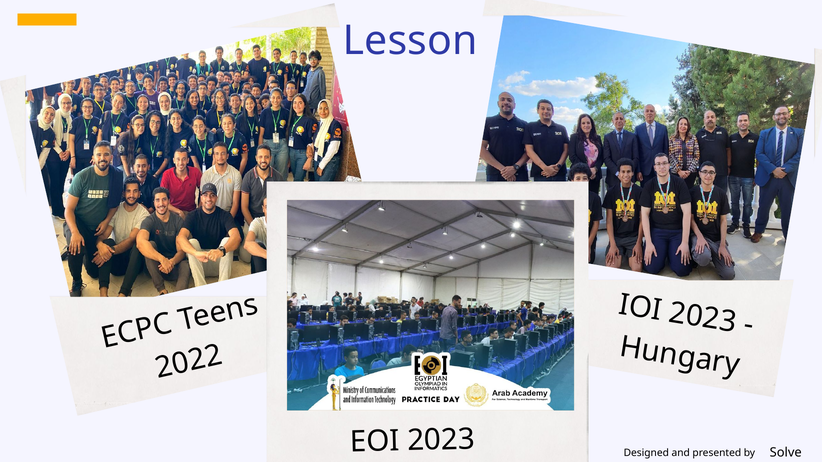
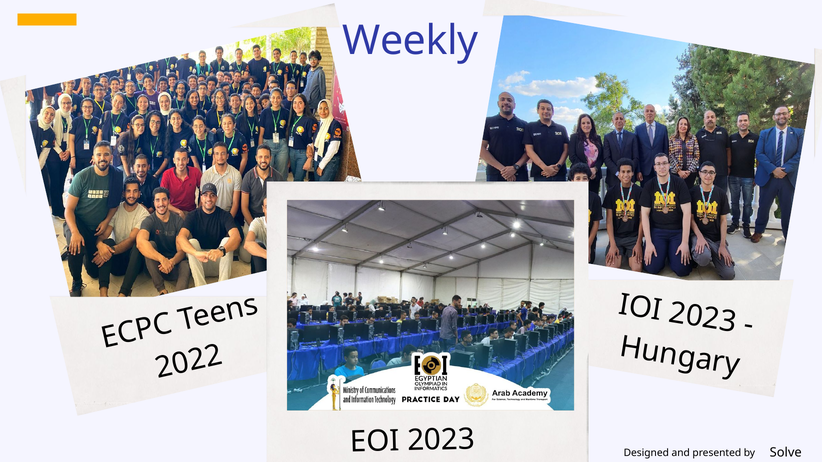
Lesson: Lesson -> Weekly (410, 40)
